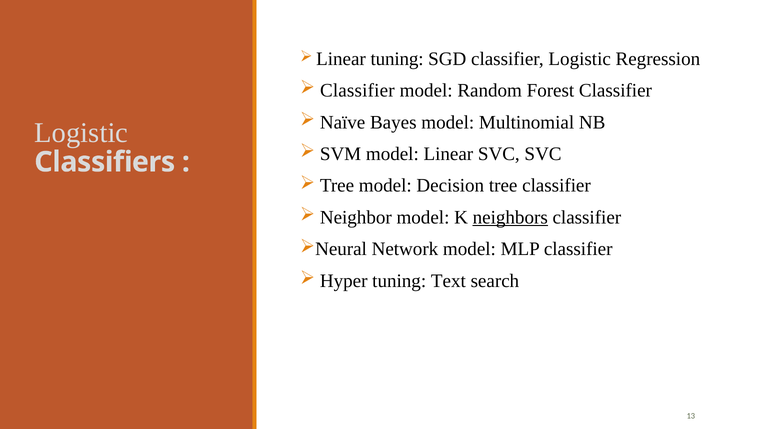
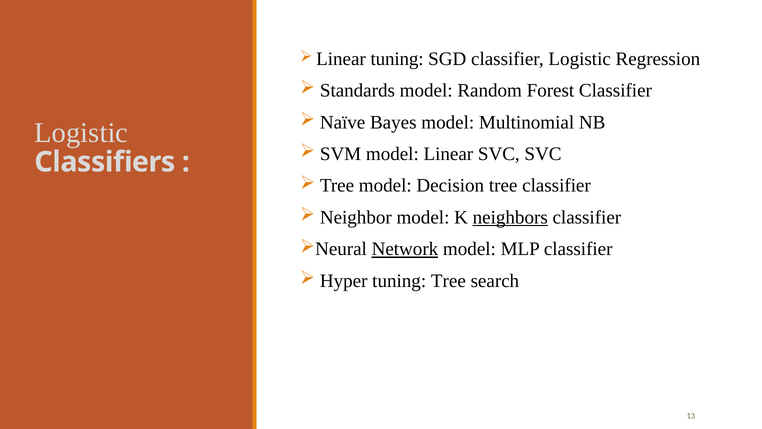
Classifier: Classifier -> Standards (357, 90)
Network underline: none -> present (405, 249)
tuning Text: Text -> Tree (448, 281)
